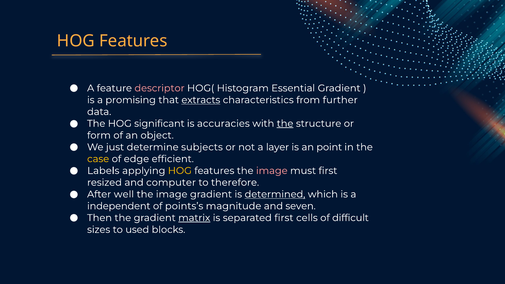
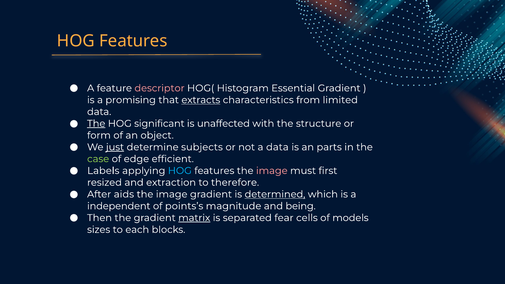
further: further -> limited (340, 100)
The underline: none -> present (96, 124)
accuracies: accuracies -> unaffected (223, 124)
the underline: present -> none (285, 124)
just underline: none -> present (115, 147)
a layer: layer -> data (277, 147)
point: point -> parts (329, 147)
case colour: yellow -> light green (98, 159)
HOG colour: yellow -> light blue (180, 171)
computer: computer -> extraction (171, 183)
well: well -> aids (124, 194)
seven: seven -> being (301, 206)
separated first: first -> fear (284, 218)
difficult: difficult -> models (350, 218)
used: used -> each (137, 230)
